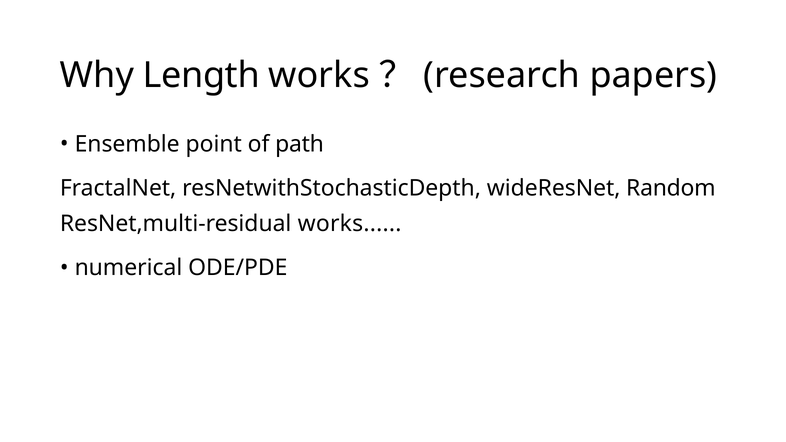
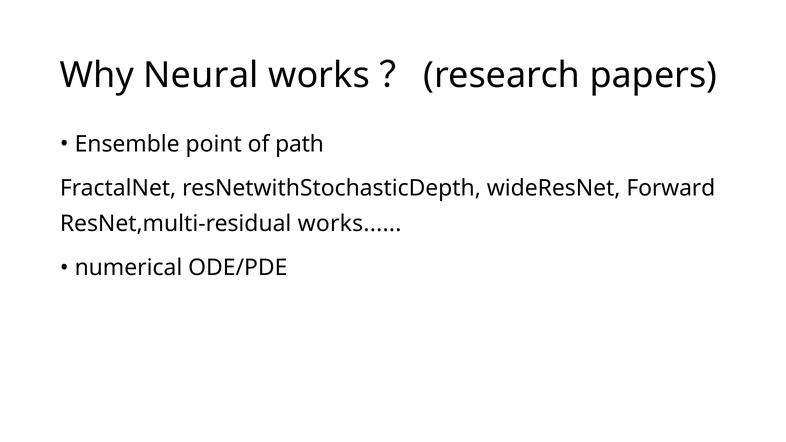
Length: Length -> Neural (201, 75)
Random: Random -> Forward (671, 188)
